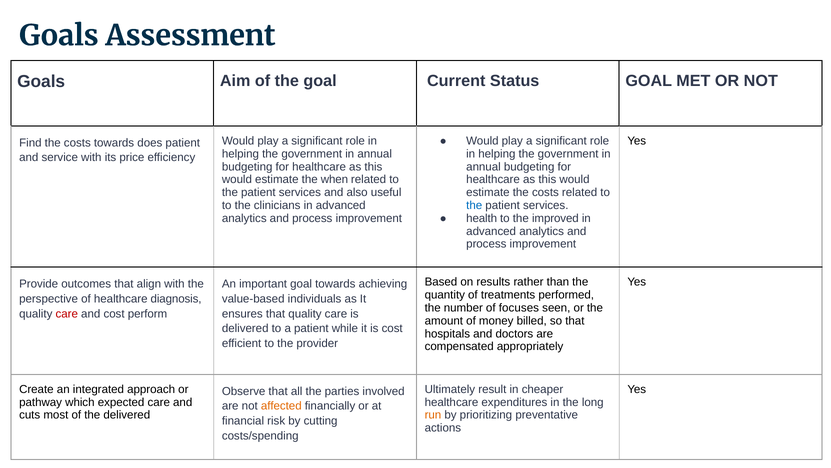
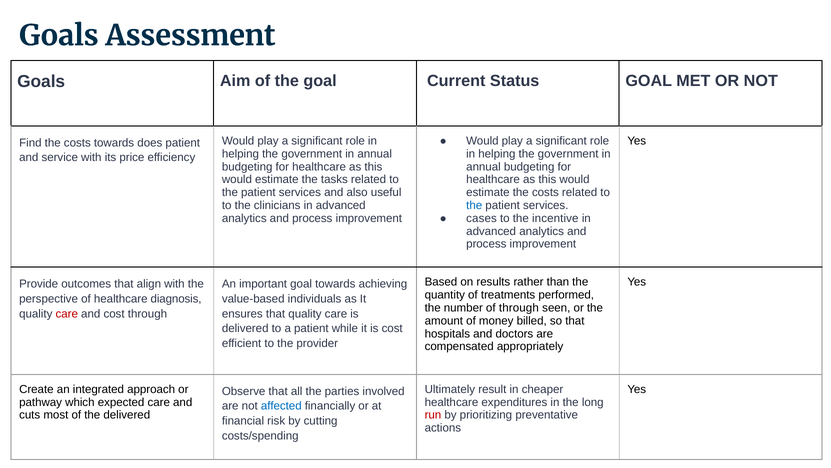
when: when -> tasks (334, 179)
health: health -> cases (482, 218)
improved: improved -> incentive (555, 218)
of focuses: focuses -> through (519, 308)
cost perform: perform -> through (147, 313)
affected colour: orange -> blue (281, 406)
run colour: orange -> red (433, 415)
